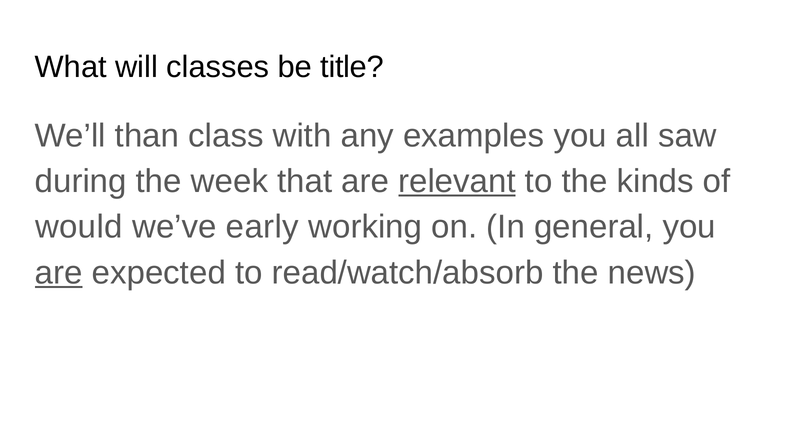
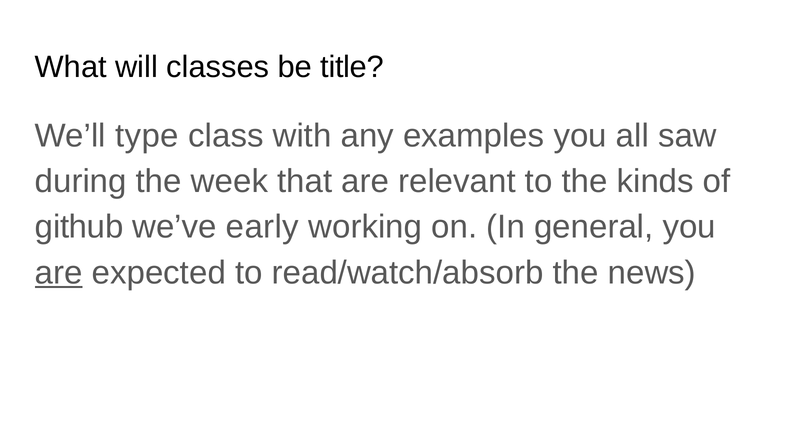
than: than -> type (147, 136)
relevant underline: present -> none (457, 182)
would: would -> github (79, 227)
